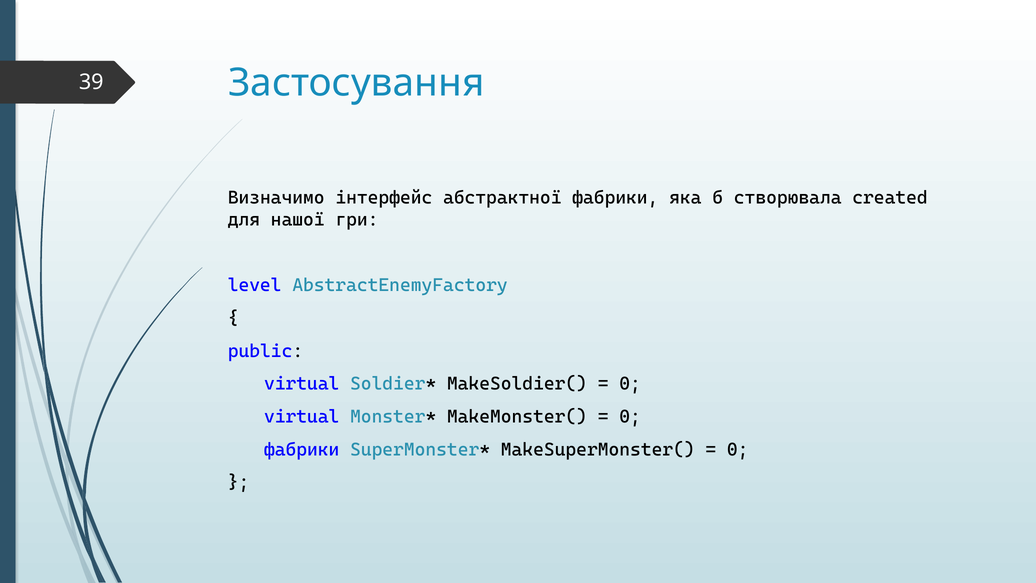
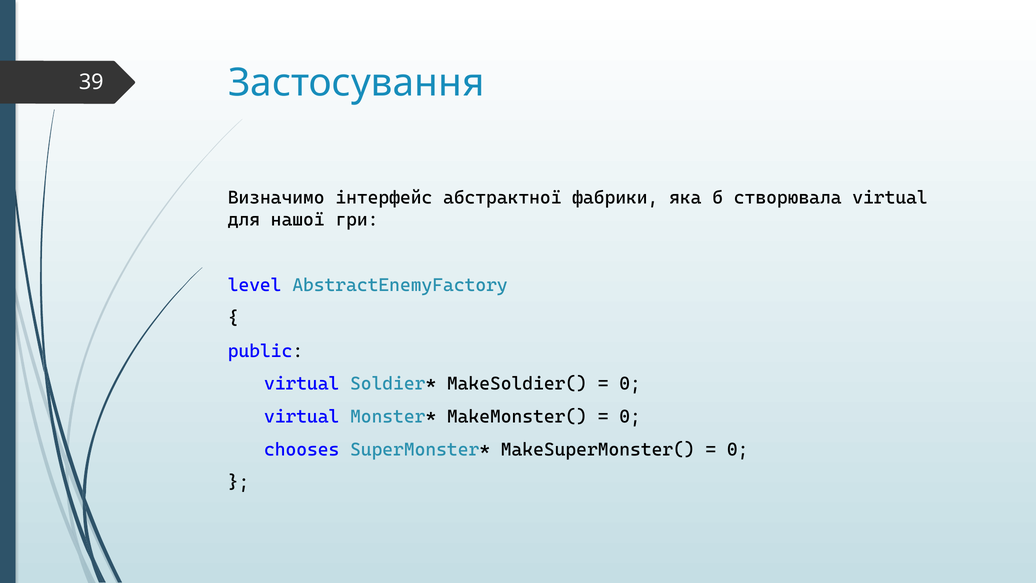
створювала created: created -> virtual (890, 197)
фабрики: фабрики -> chooses (302, 449)
